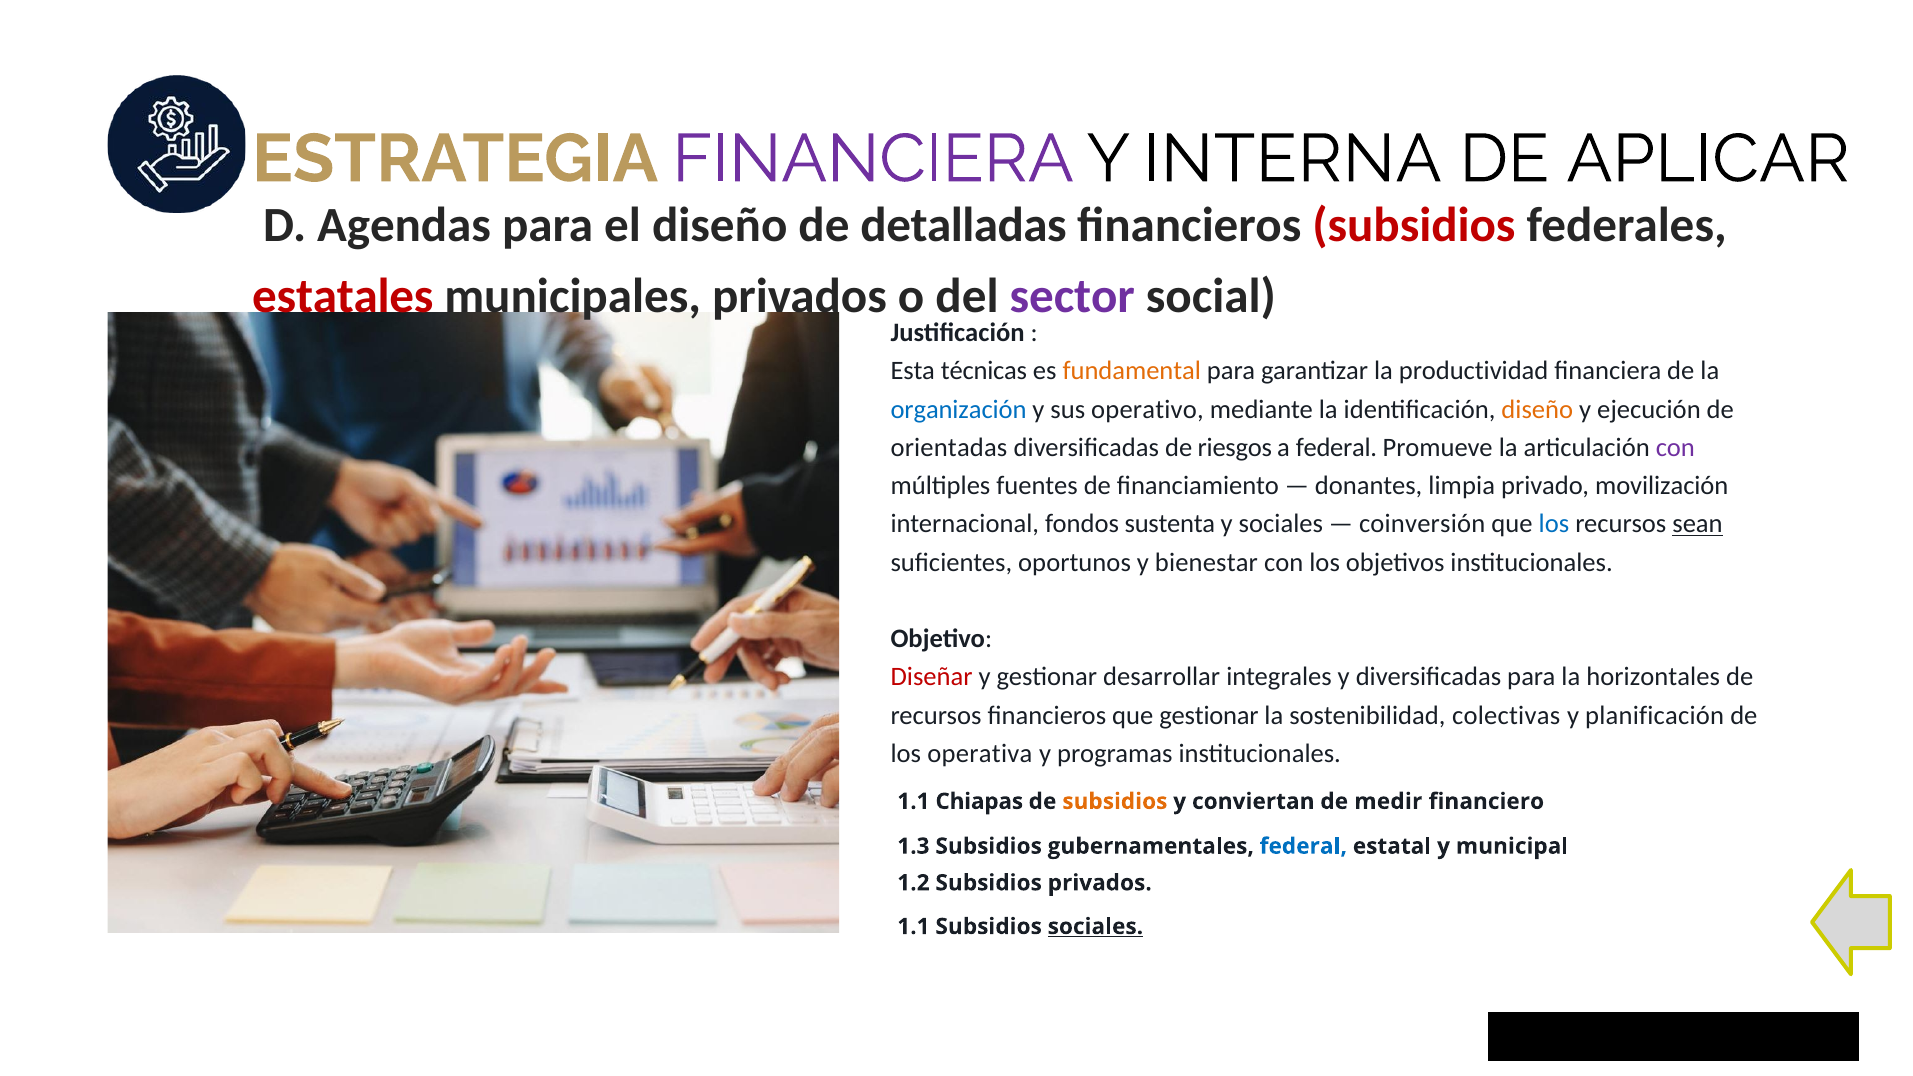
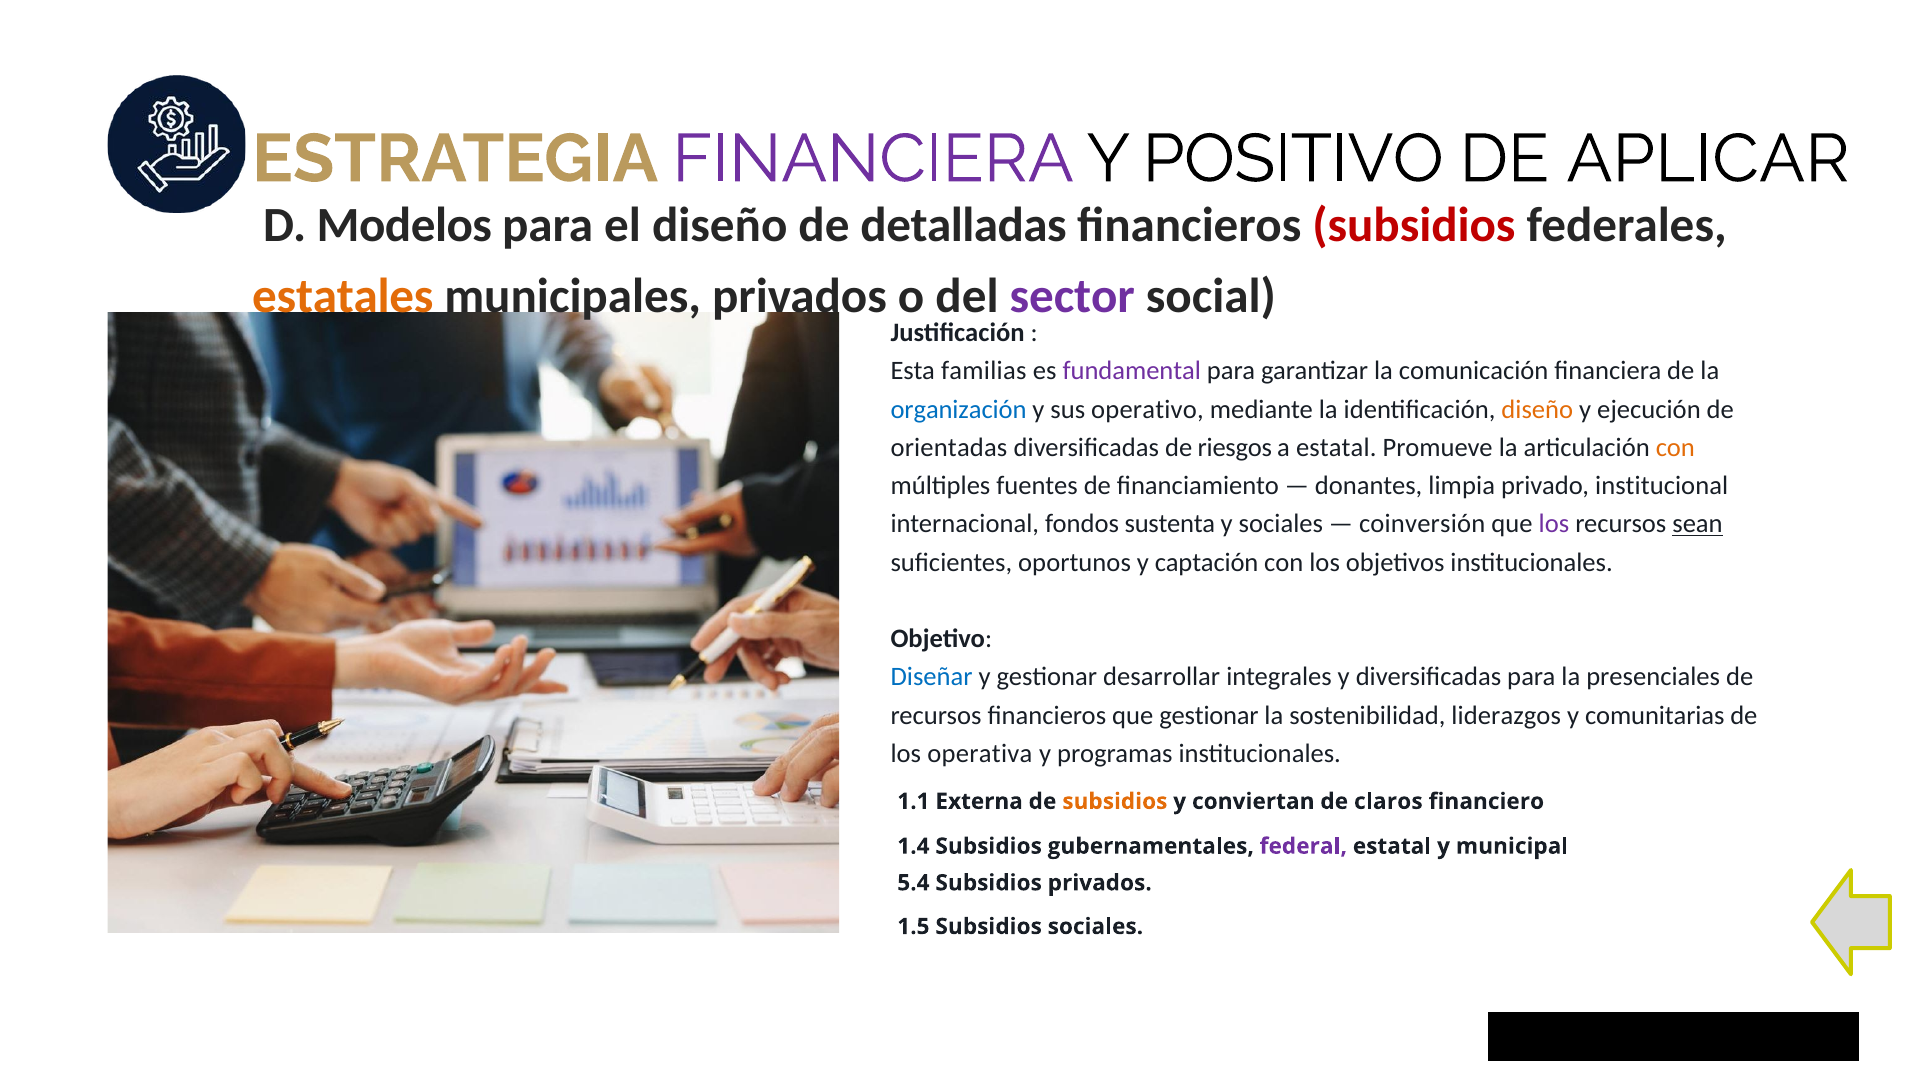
INTERNA: INTERNA -> POSITIVO (1293, 159)
Agendas: Agendas -> Modelos (404, 225)
estatales colour: red -> orange (343, 296)
técnicas: técnicas -> familias (984, 371)
fundamental colour: orange -> purple (1132, 371)
productividad: productividad -> comunicación (1474, 371)
a federal: federal -> estatal (1336, 448)
con colour: purple -> orange (1675, 448)
movilización: movilización -> institucional (1662, 486)
los colour: blue -> purple (1554, 524)
bienestar: bienestar -> captación (1207, 562)
Diseñar colour: red -> blue (932, 677)
horizontales: horizontales -> presenciales (1653, 677)
colectivas: colectivas -> liderazgos (1506, 715)
planificación: planificación -> comunitarias (1655, 715)
Chiapas: Chiapas -> Externa (979, 801)
medir: medir -> claros (1388, 801)
1.3: 1.3 -> 1.4 (913, 846)
federal colour: blue -> purple (1303, 846)
1.2: 1.2 -> 5.4 (913, 883)
1.1: 1.1 -> 1.5 (913, 927)
sociales underline: present -> none (1095, 927)
